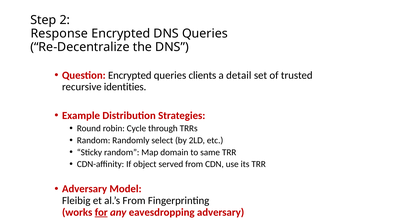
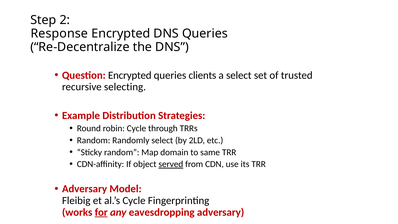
a detail: detail -> select (239, 75)
identities: identities -> selecting (125, 87)
served underline: none -> present (171, 164)
al.’s From: From -> Cycle (134, 200)
